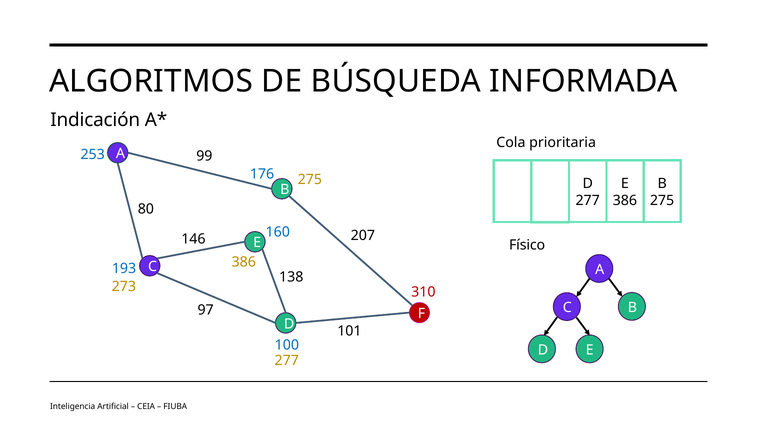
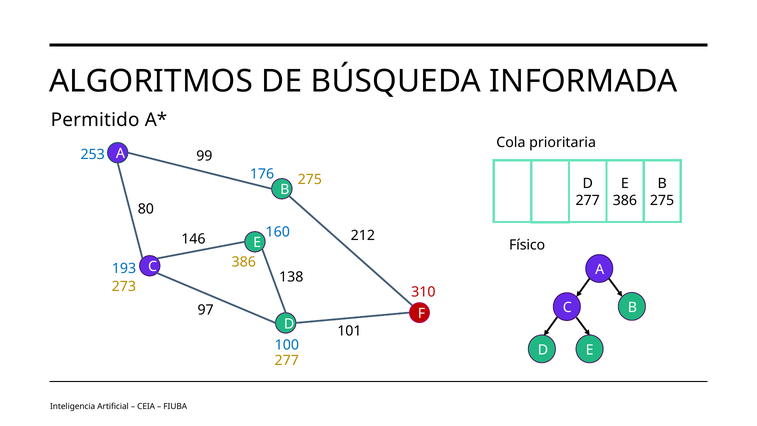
Indicación: Indicación -> Permitido (95, 120)
207: 207 -> 212 (363, 236)
